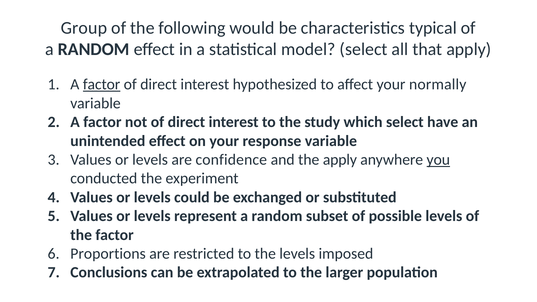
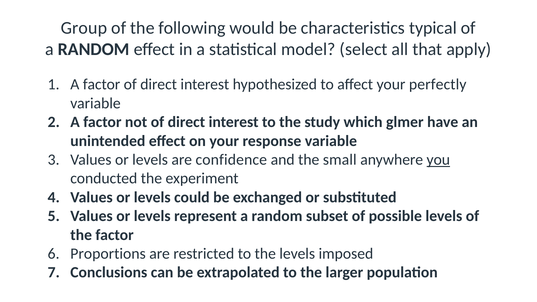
factor underline: present -> none (102, 84)
normally: normally -> perfectly (438, 84)
which select: select -> glmer (405, 122)
the apply: apply -> small (340, 160)
